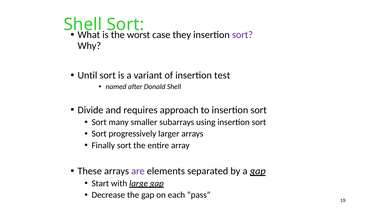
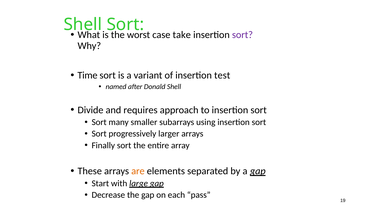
they: they -> take (182, 35)
Until: Until -> Time (87, 75)
are colour: purple -> orange (138, 171)
